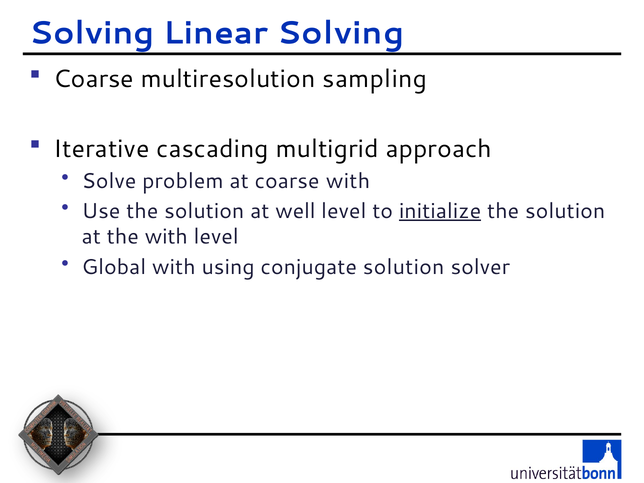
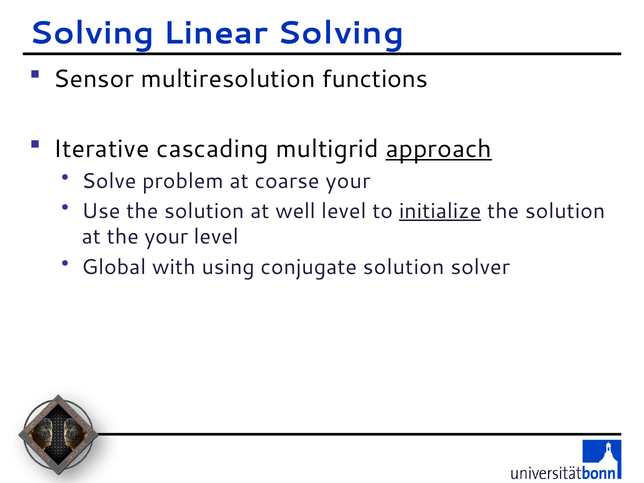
Coarse: Coarse -> Sensor (94, 79)
sampling: sampling -> functions (375, 79)
approach underline: none -> present (439, 149)
coarse with: with -> your (348, 181)
the with: with -> your (166, 237)
